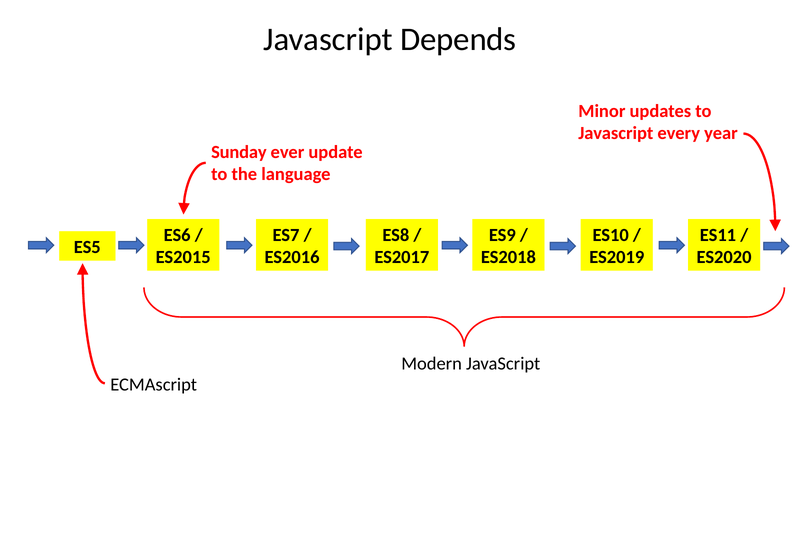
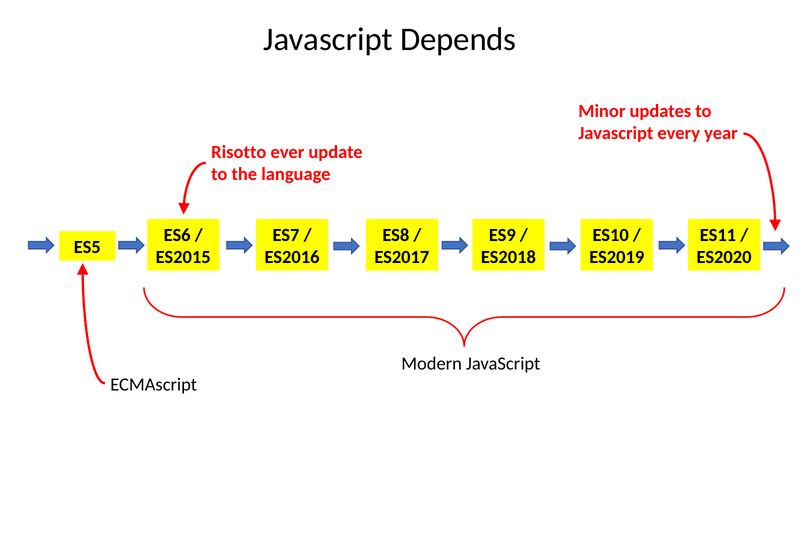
Sunday: Sunday -> Risotto (239, 152)
